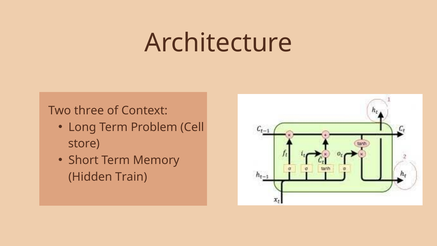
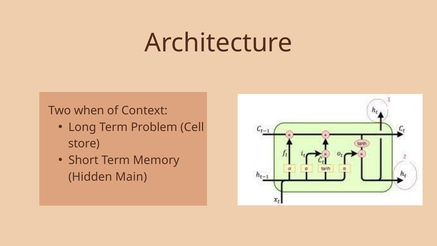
three: three -> when (89, 111)
Train: Train -> Main (131, 177)
